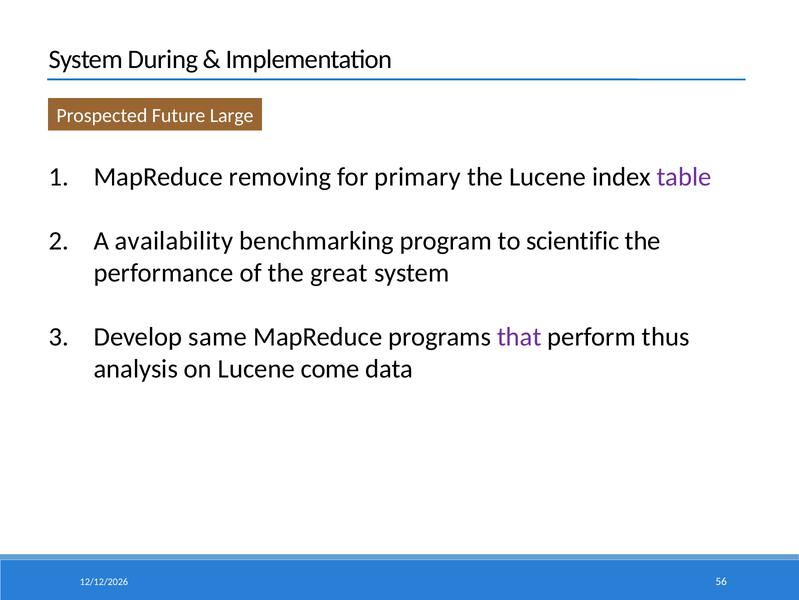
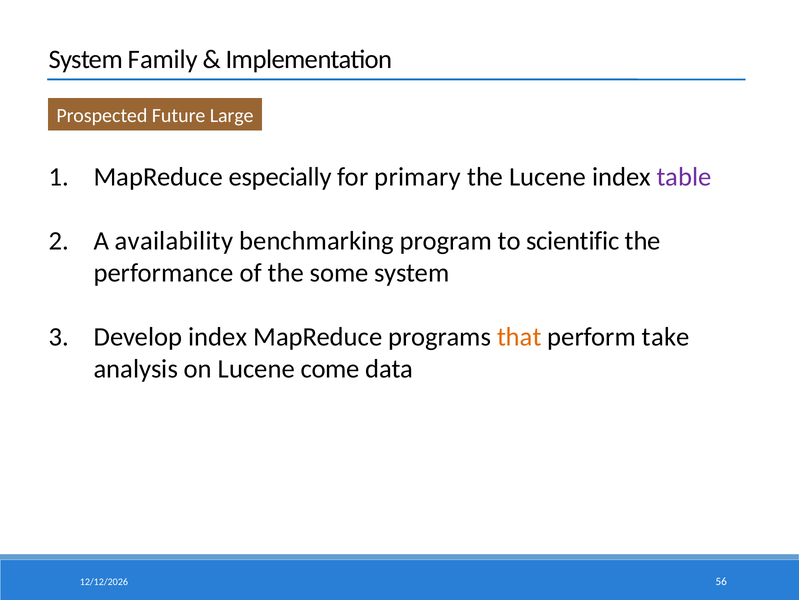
During: During -> Family (163, 59)
removing: removing -> especially (280, 177)
great: great -> some (339, 273)
Develop same: same -> index (218, 337)
that colour: purple -> orange (519, 337)
thus: thus -> take (666, 337)
